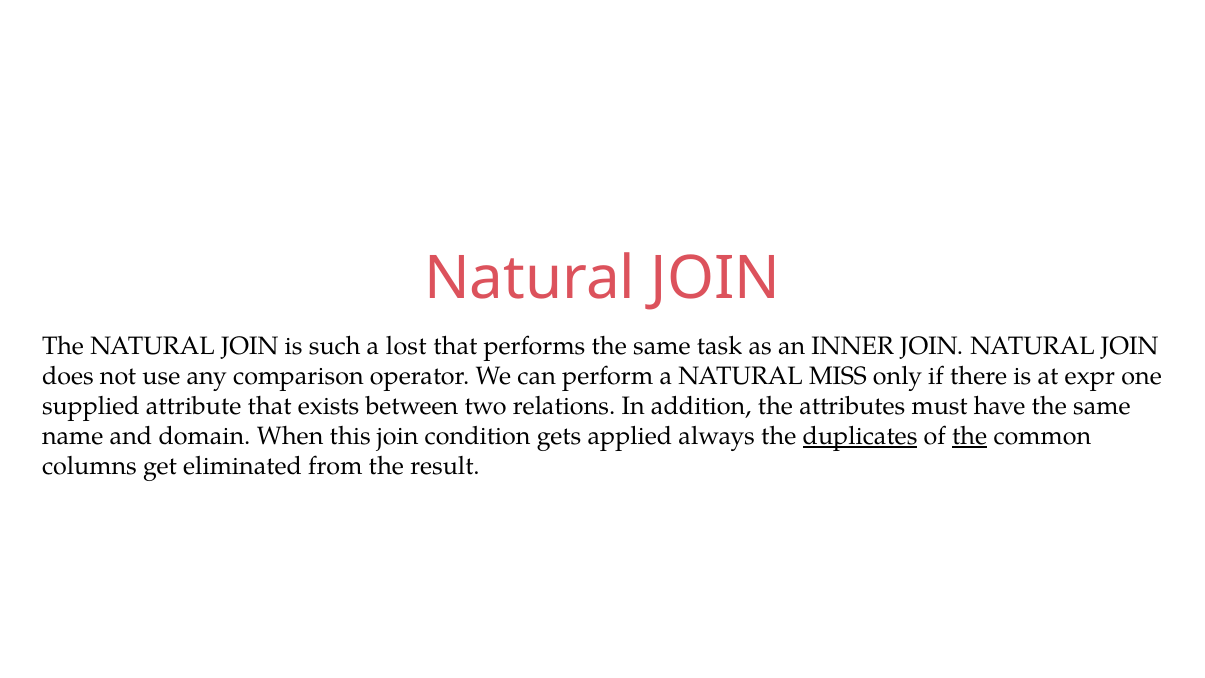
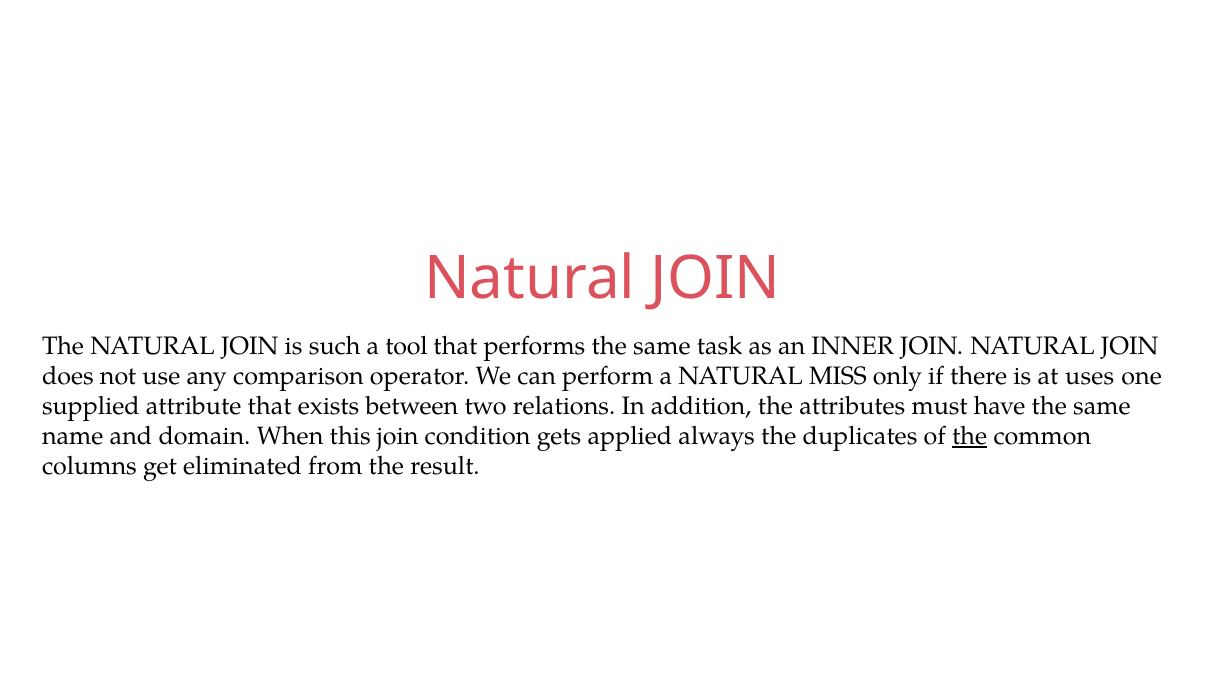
lost: lost -> tool (407, 346)
expr: expr -> uses (1090, 376)
duplicates underline: present -> none (860, 436)
